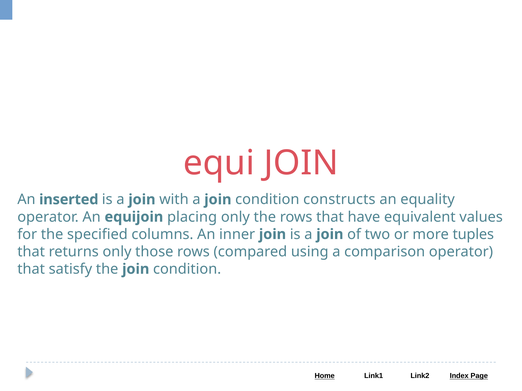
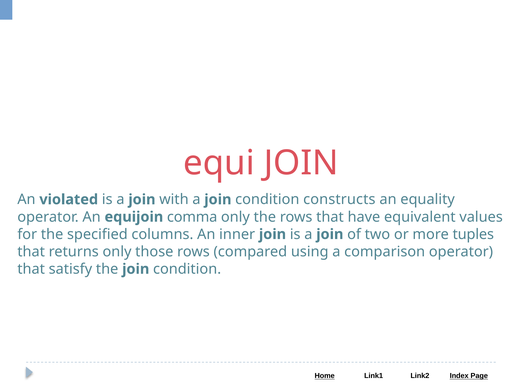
inserted: inserted -> violated (69, 200)
placing: placing -> comma (192, 217)
